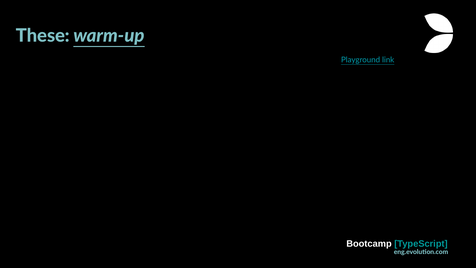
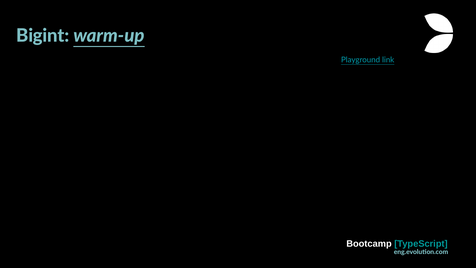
These: These -> Bigint (43, 36)
